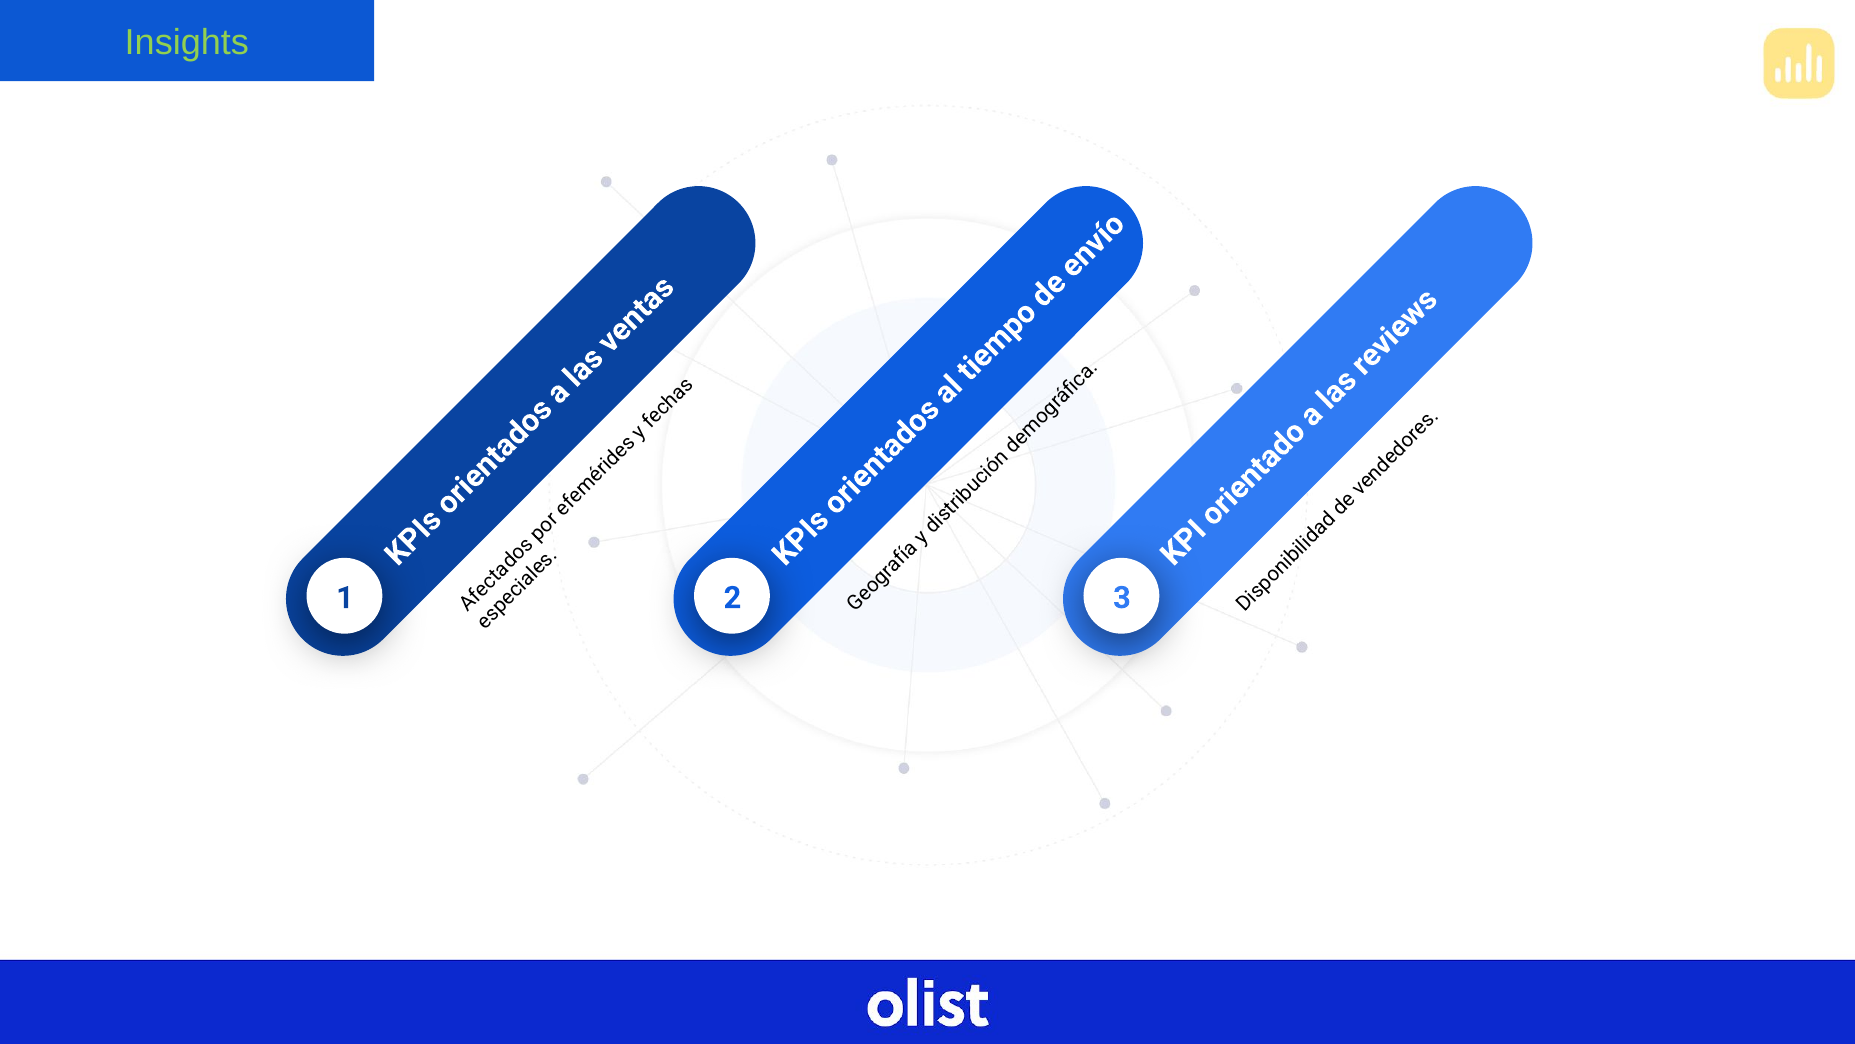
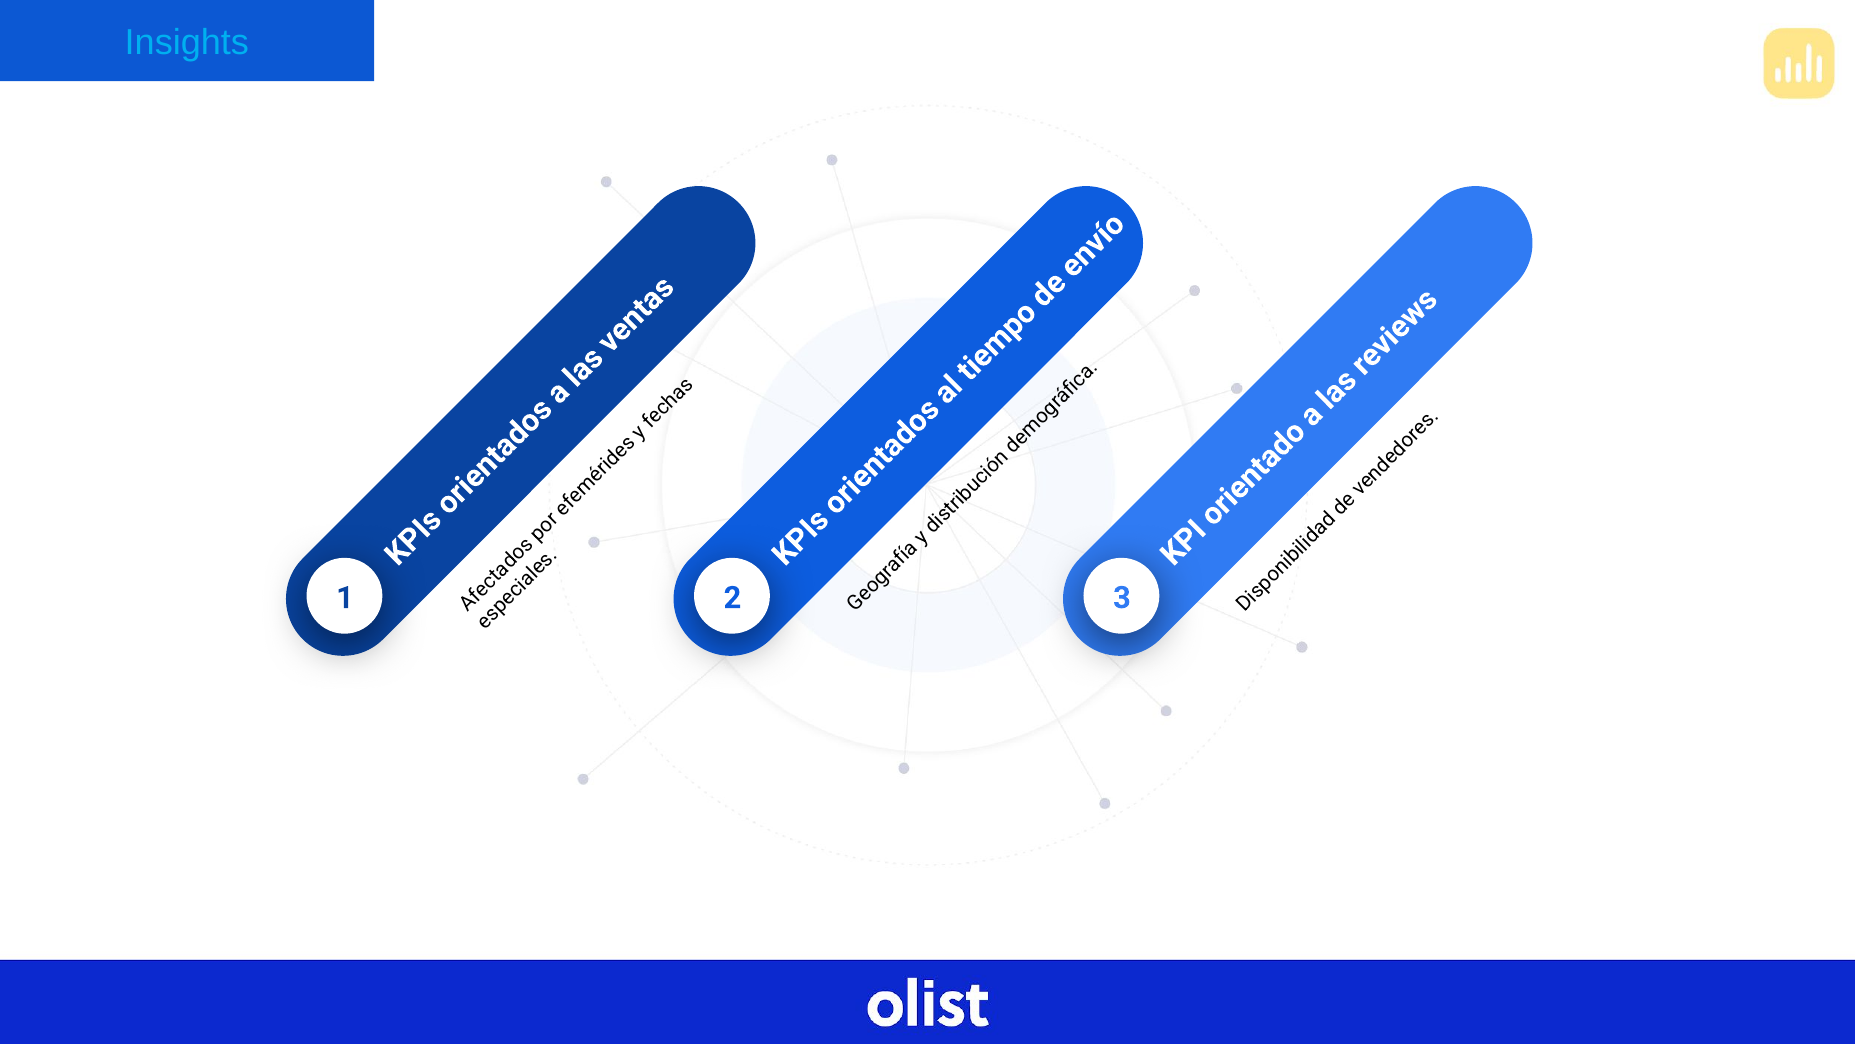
Insights colour: light green -> light blue (187, 43)
